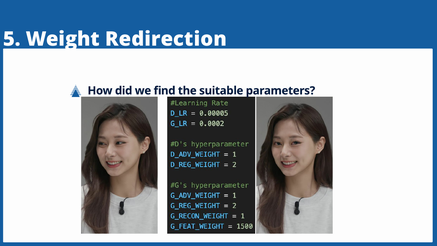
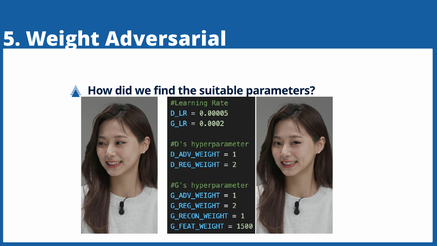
Redirection: Redirection -> Adversarial (166, 39)
